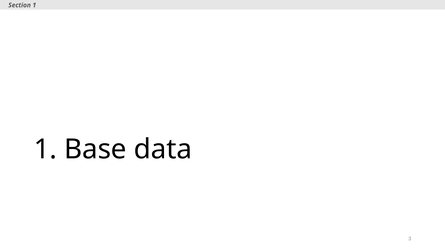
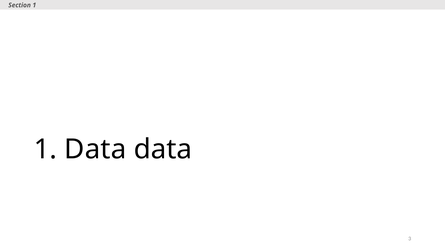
1 Base: Base -> Data (95, 150)
